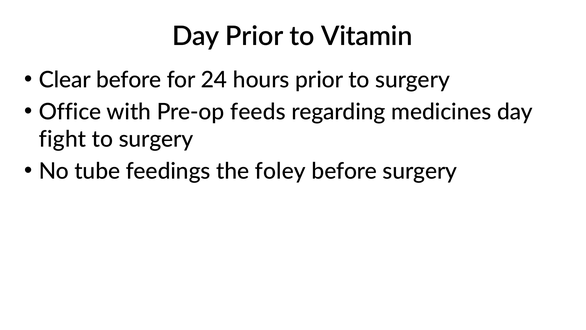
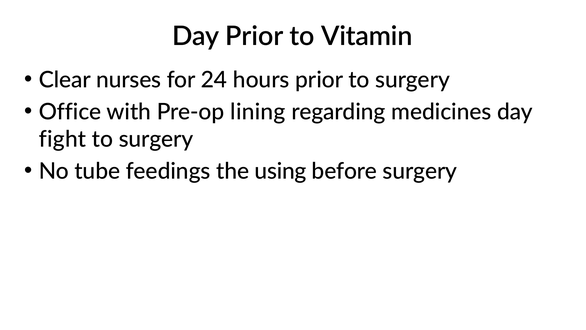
Clear before: before -> nurses (129, 80)
feeds: feeds -> lining (258, 112)
foley: foley -> using (280, 171)
